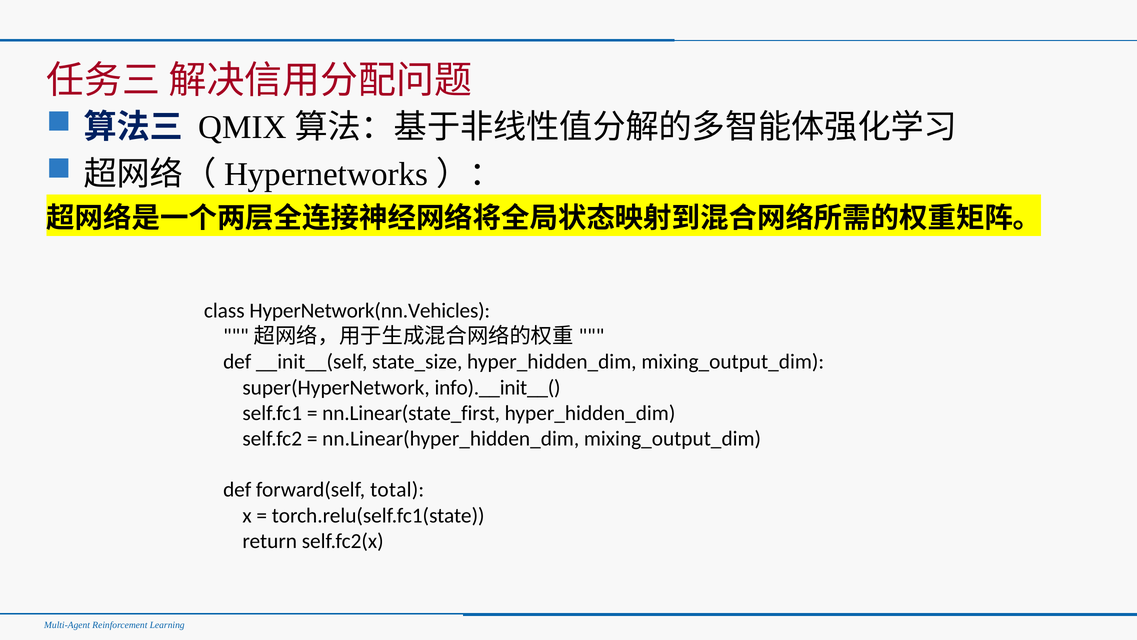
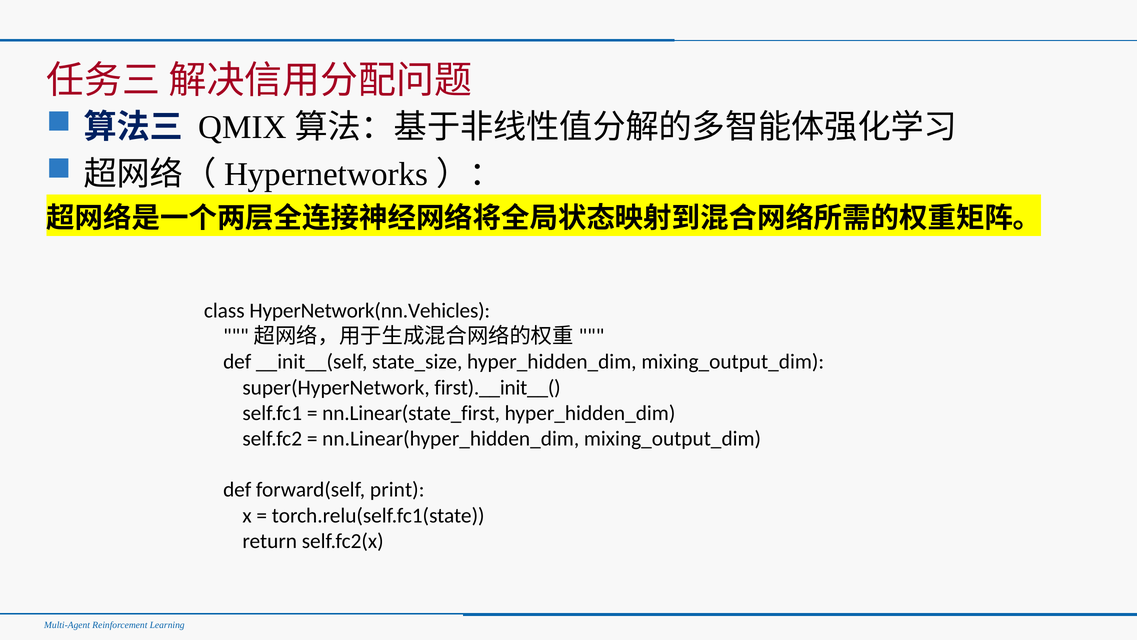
info).__init__(: info).__init__( -> first).__init__( (498, 387)
total: total -> print (397, 490)
